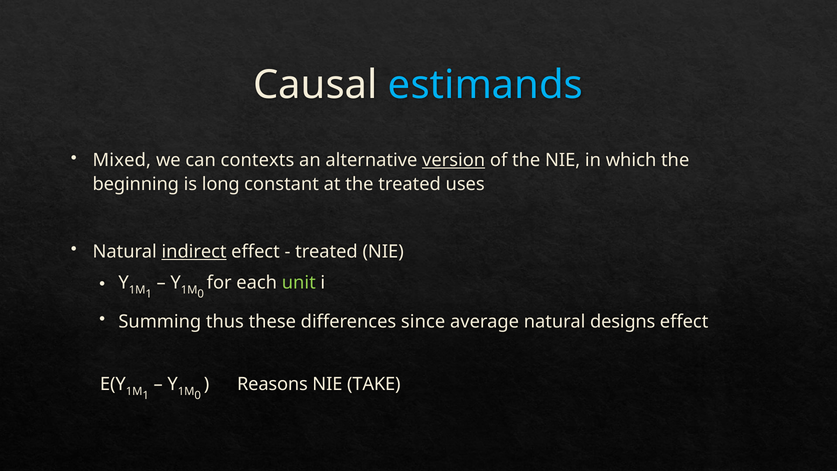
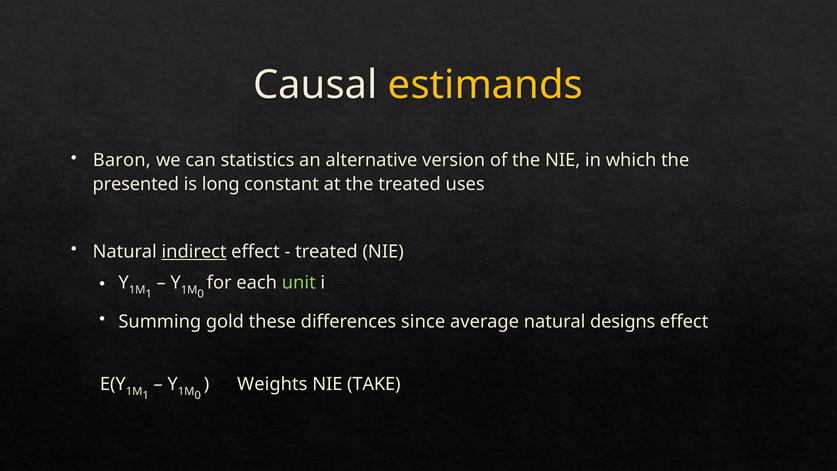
estimands colour: light blue -> yellow (486, 85)
Mixed: Mixed -> Baron (122, 160)
contexts: contexts -> statistics (258, 160)
version underline: present -> none (454, 160)
beginning: beginning -> presented (136, 184)
thus: thus -> gold (225, 322)
Reasons: Reasons -> Weights (272, 384)
